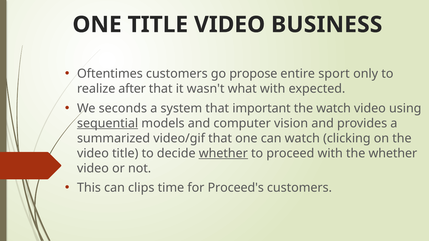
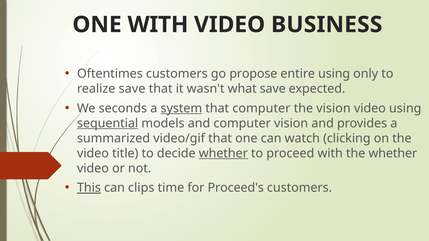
ONE TITLE: TITLE -> WITH (158, 25)
entire sport: sport -> using (334, 74)
realize after: after -> save (132, 89)
what with: with -> save (273, 89)
system underline: none -> present (181, 108)
that important: important -> computer (261, 108)
the watch: watch -> vision (333, 108)
This underline: none -> present (89, 188)
